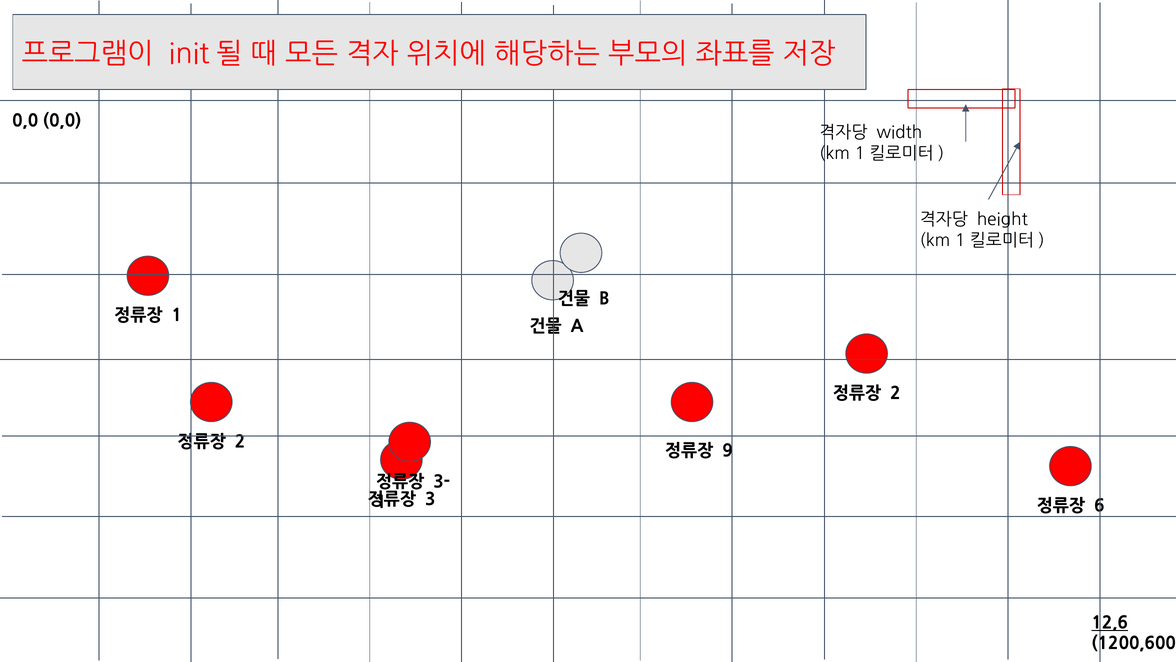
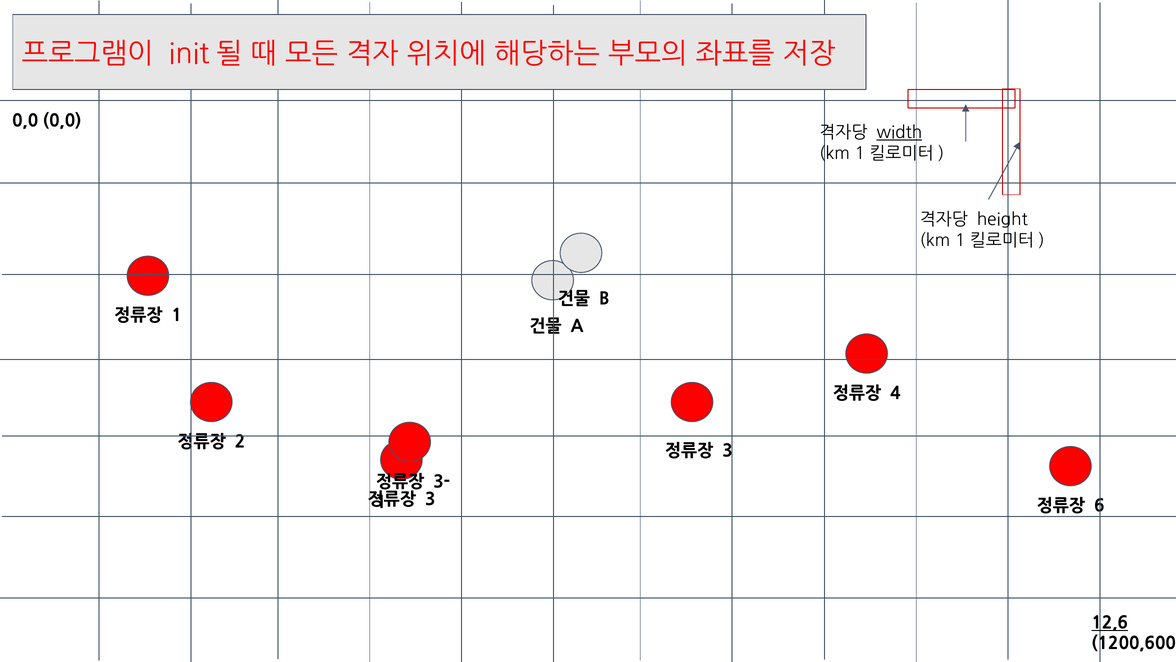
width underline: none -> present (899, 133)
2: 2 -> 4 (895, 393)
9: 9 -> 3 (727, 451)
